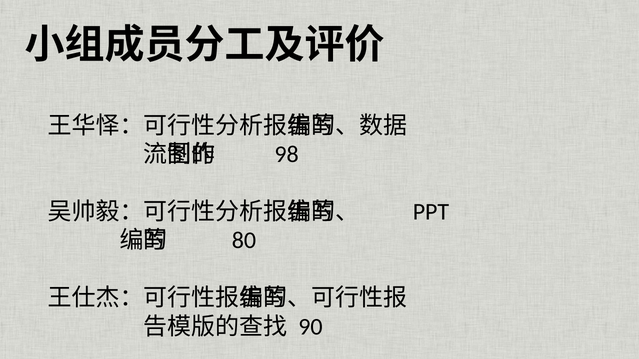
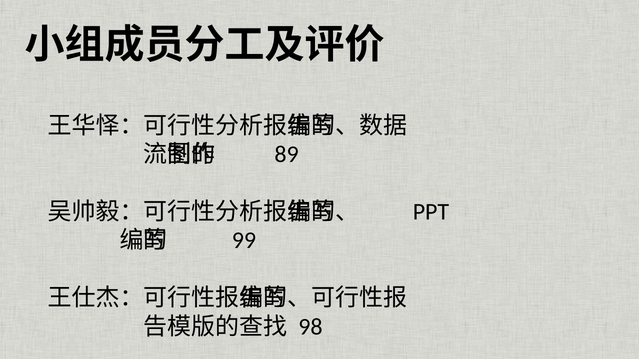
98: 98 -> 89 (287, 155)
80: 80 -> 99 (244, 241)
90: 90 -> 98 (310, 327)
